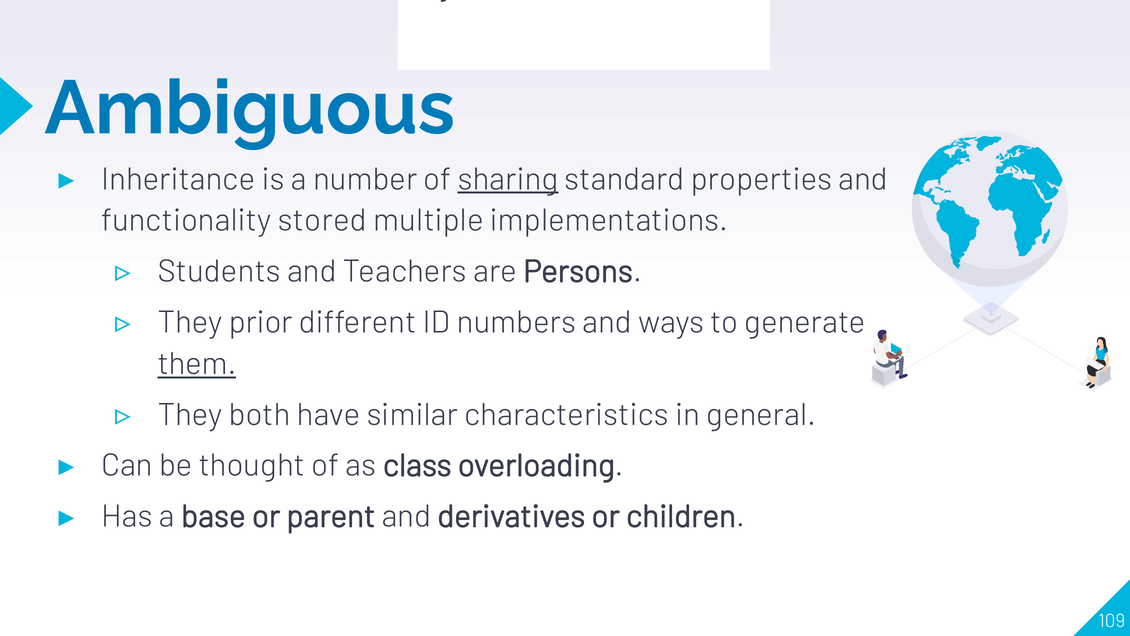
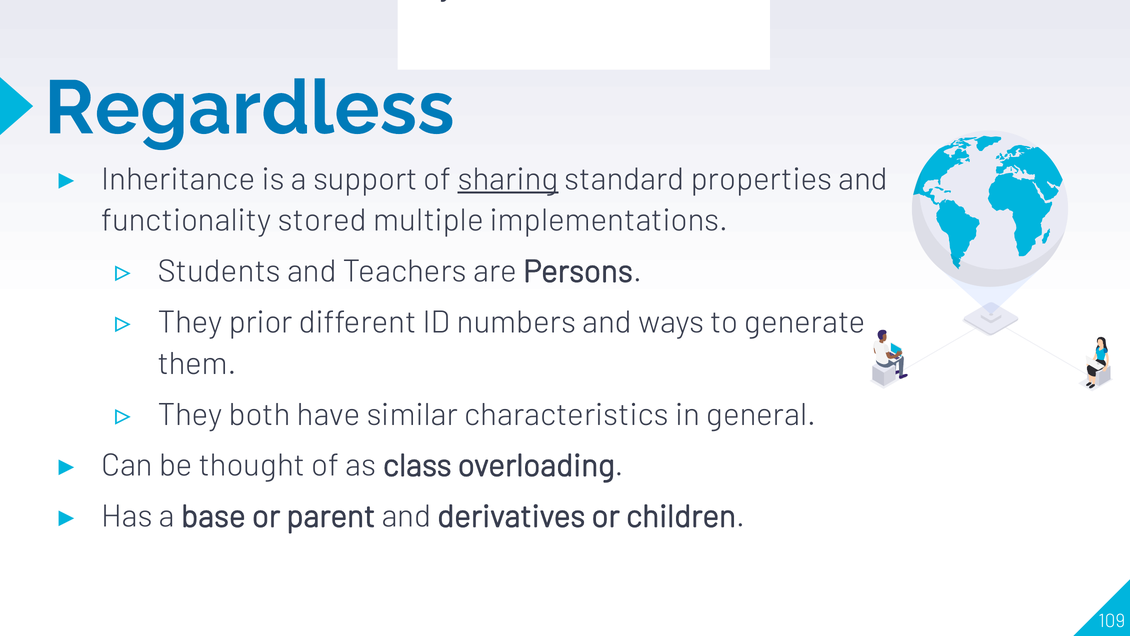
Ambiguous: Ambiguous -> Regardless (249, 108)
number: number -> support (365, 179)
them underline: present -> none (197, 364)
